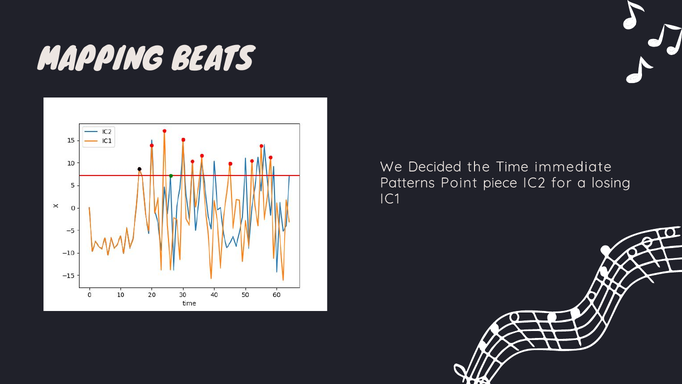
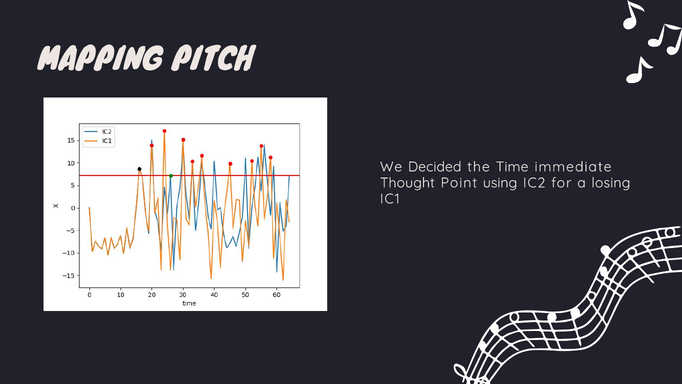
BEATS: BEATS -> PITCH (213, 59)
Patterns: Patterns -> Thought (407, 183)
piece: piece -> using (500, 183)
